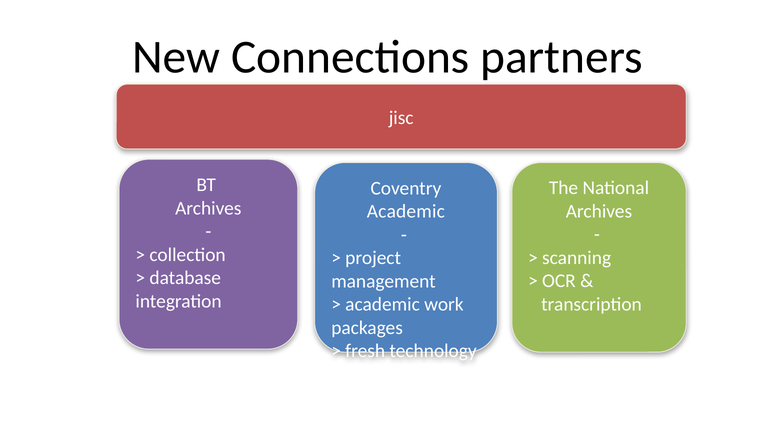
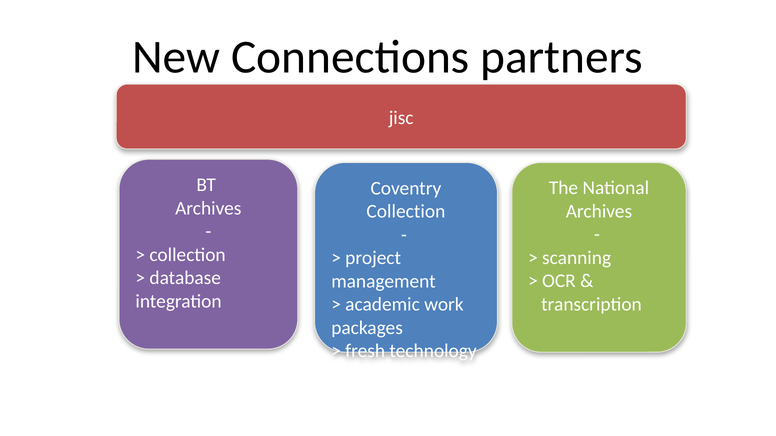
Academic: Academic -> Collection (406, 212)
